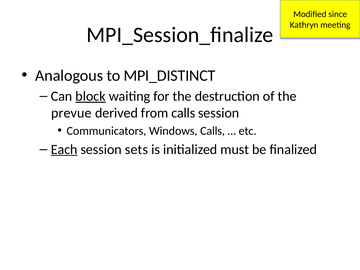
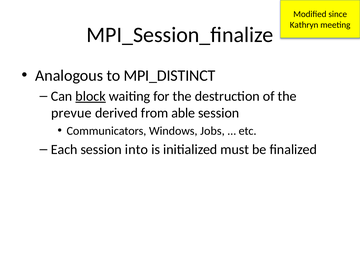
from calls: calls -> able (183, 113)
Windows Calls: Calls -> Jobs (212, 131)
Each underline: present -> none (64, 149)
sets: sets -> into (136, 149)
